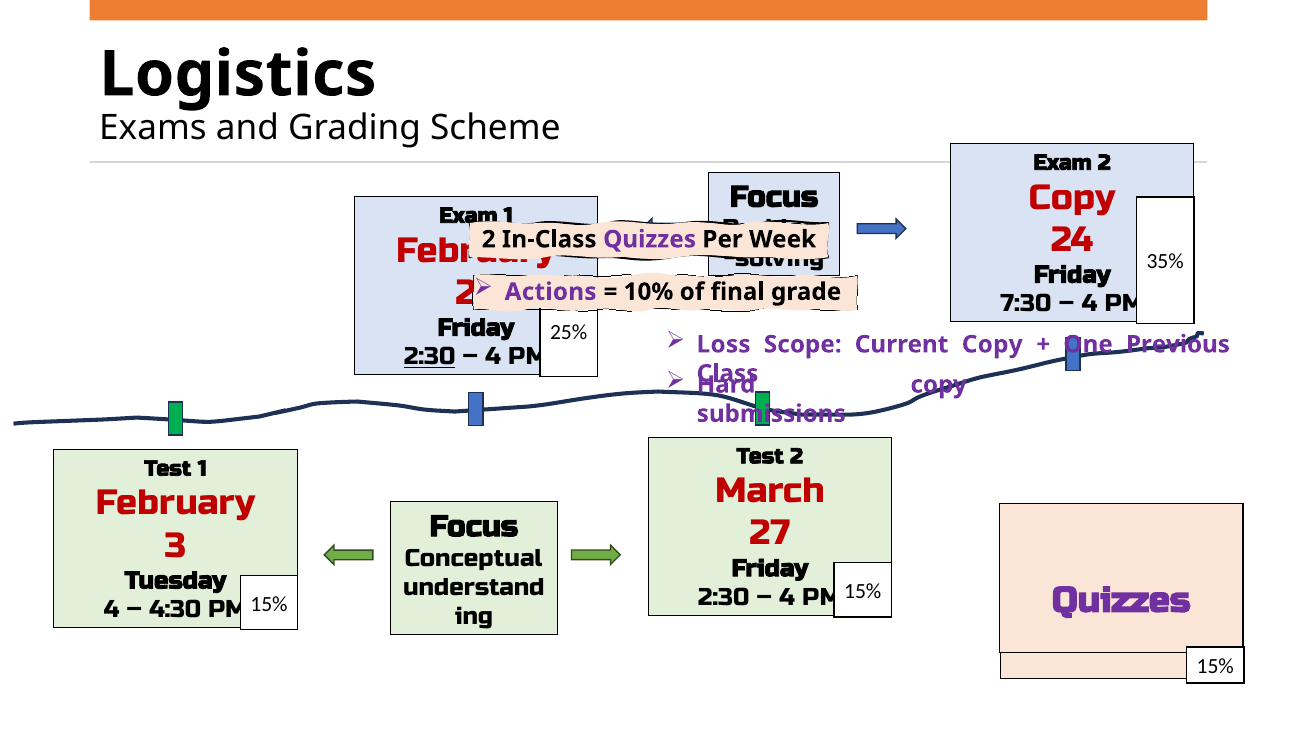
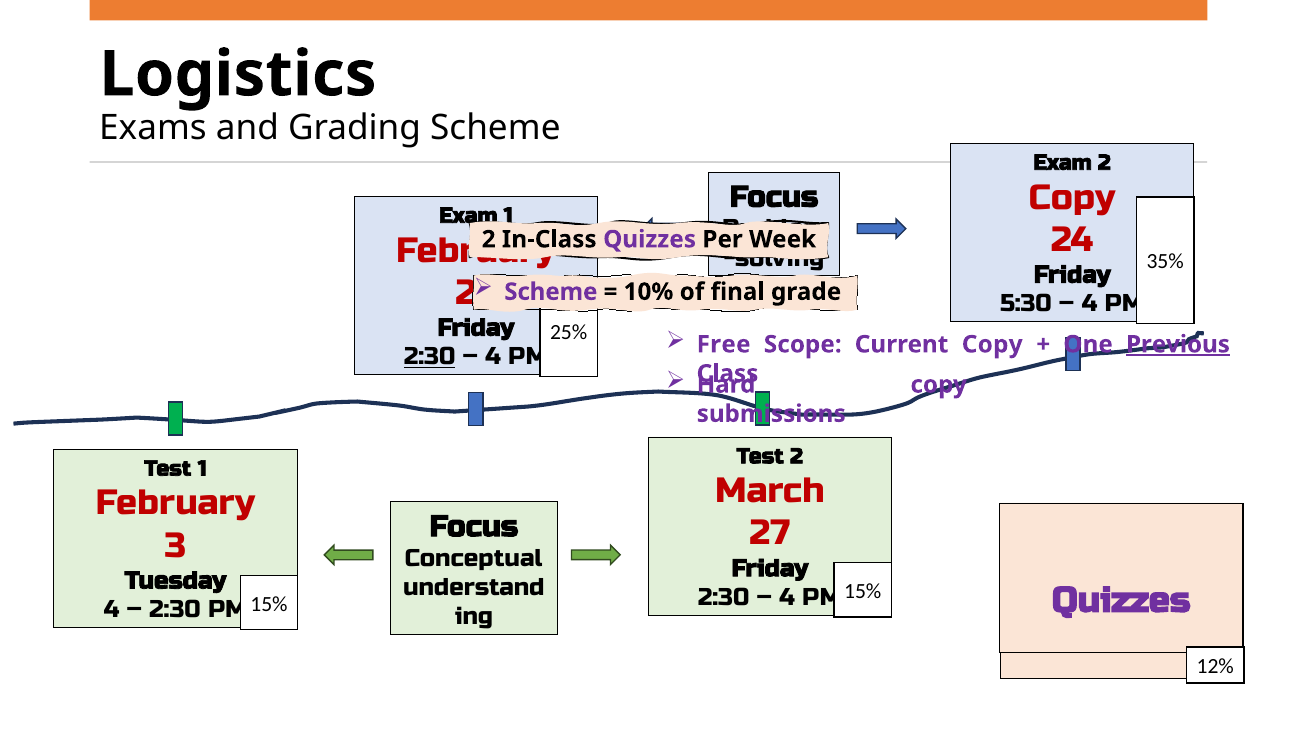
Actions: Actions -> Scheme (551, 292)
7:30: 7:30 -> 5:30 (1026, 304)
Loss: Loss -> Free (724, 344)
Previous underline: none -> present (1178, 344)
4:30: 4:30 -> 2:30 (175, 609)
15%: 15% -> 12% (1215, 666)
